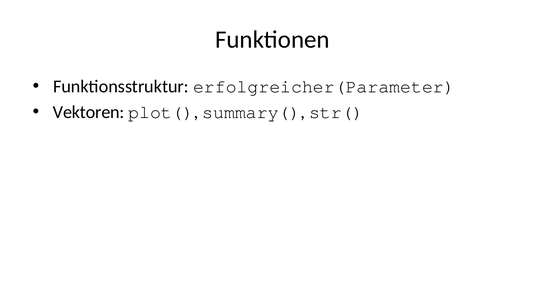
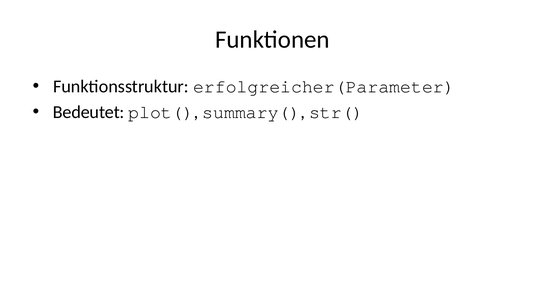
Vektoren: Vektoren -> Bedeutet (89, 112)
